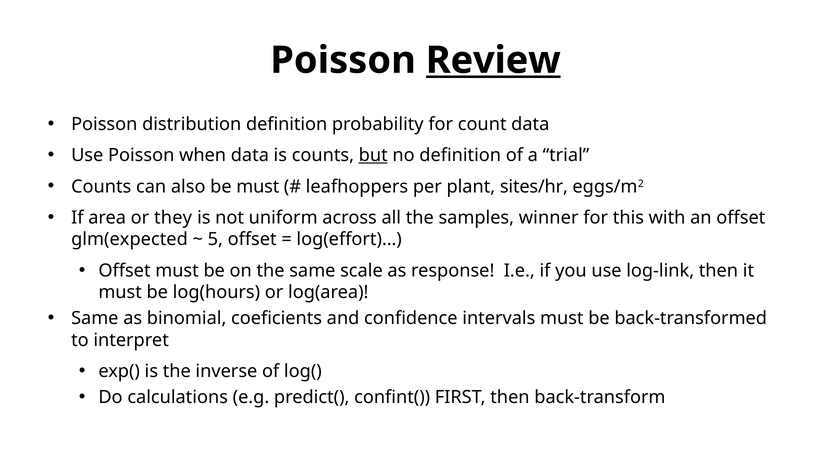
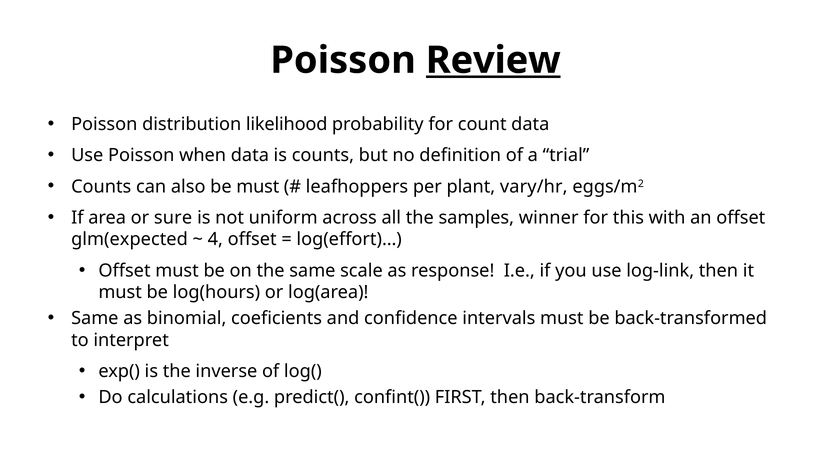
distribution definition: definition -> likelihood (287, 124)
but underline: present -> none (373, 156)
sites/hr: sites/hr -> vary/hr (534, 187)
they: they -> sure (173, 218)
5: 5 -> 4 (215, 240)
